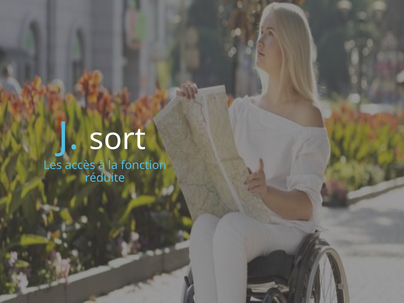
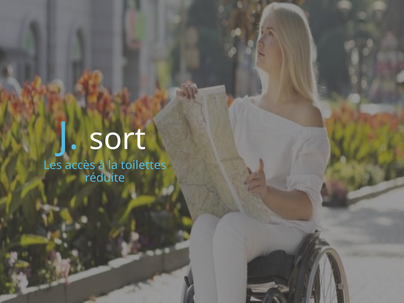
fonction: fonction -> toilettes (144, 165)
